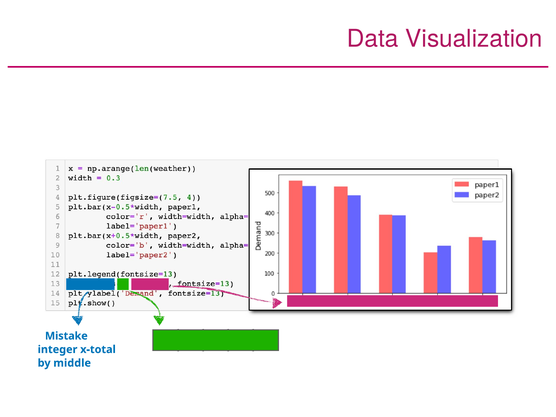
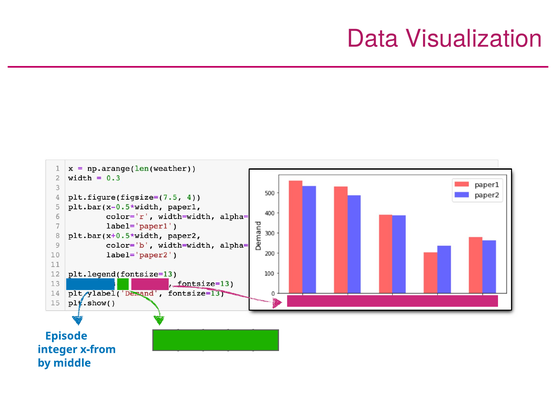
Mistake: Mistake -> Episode (66, 336)
x-total: x-total -> x-from (98, 349)
